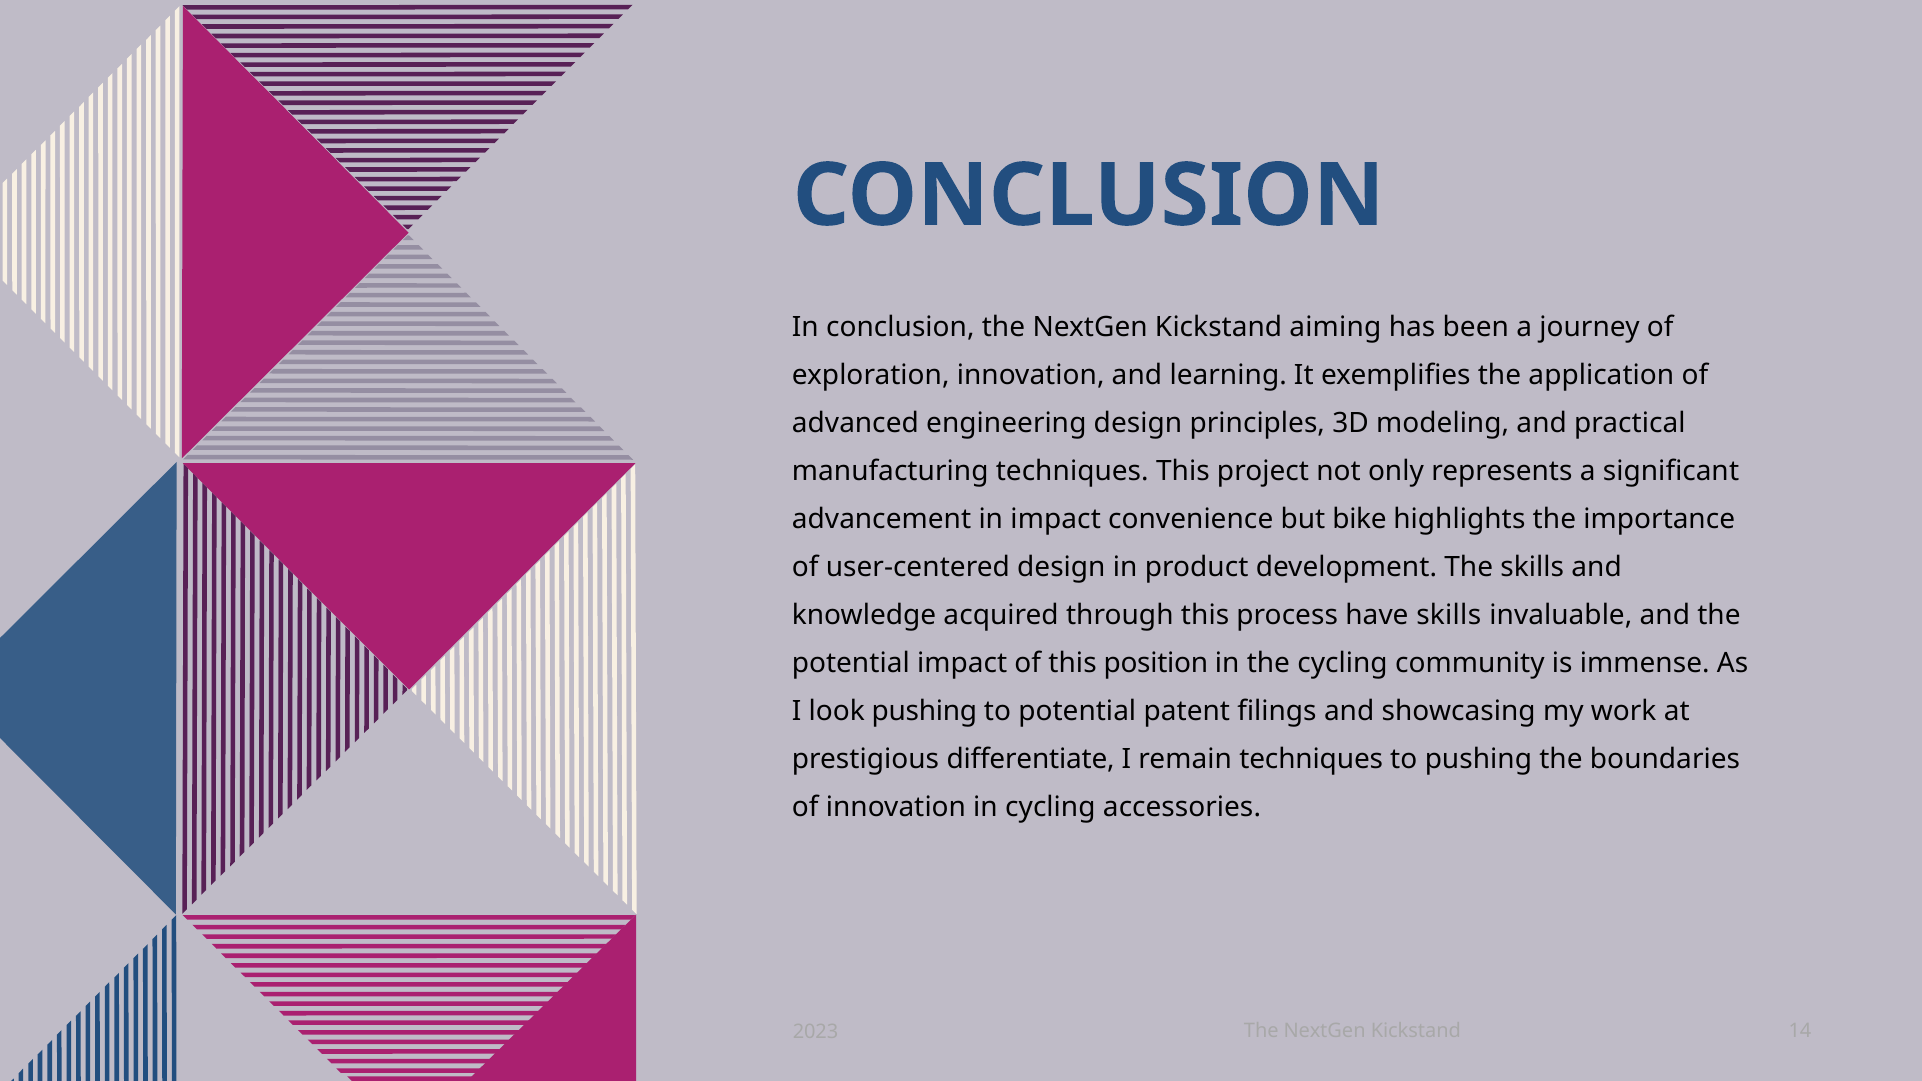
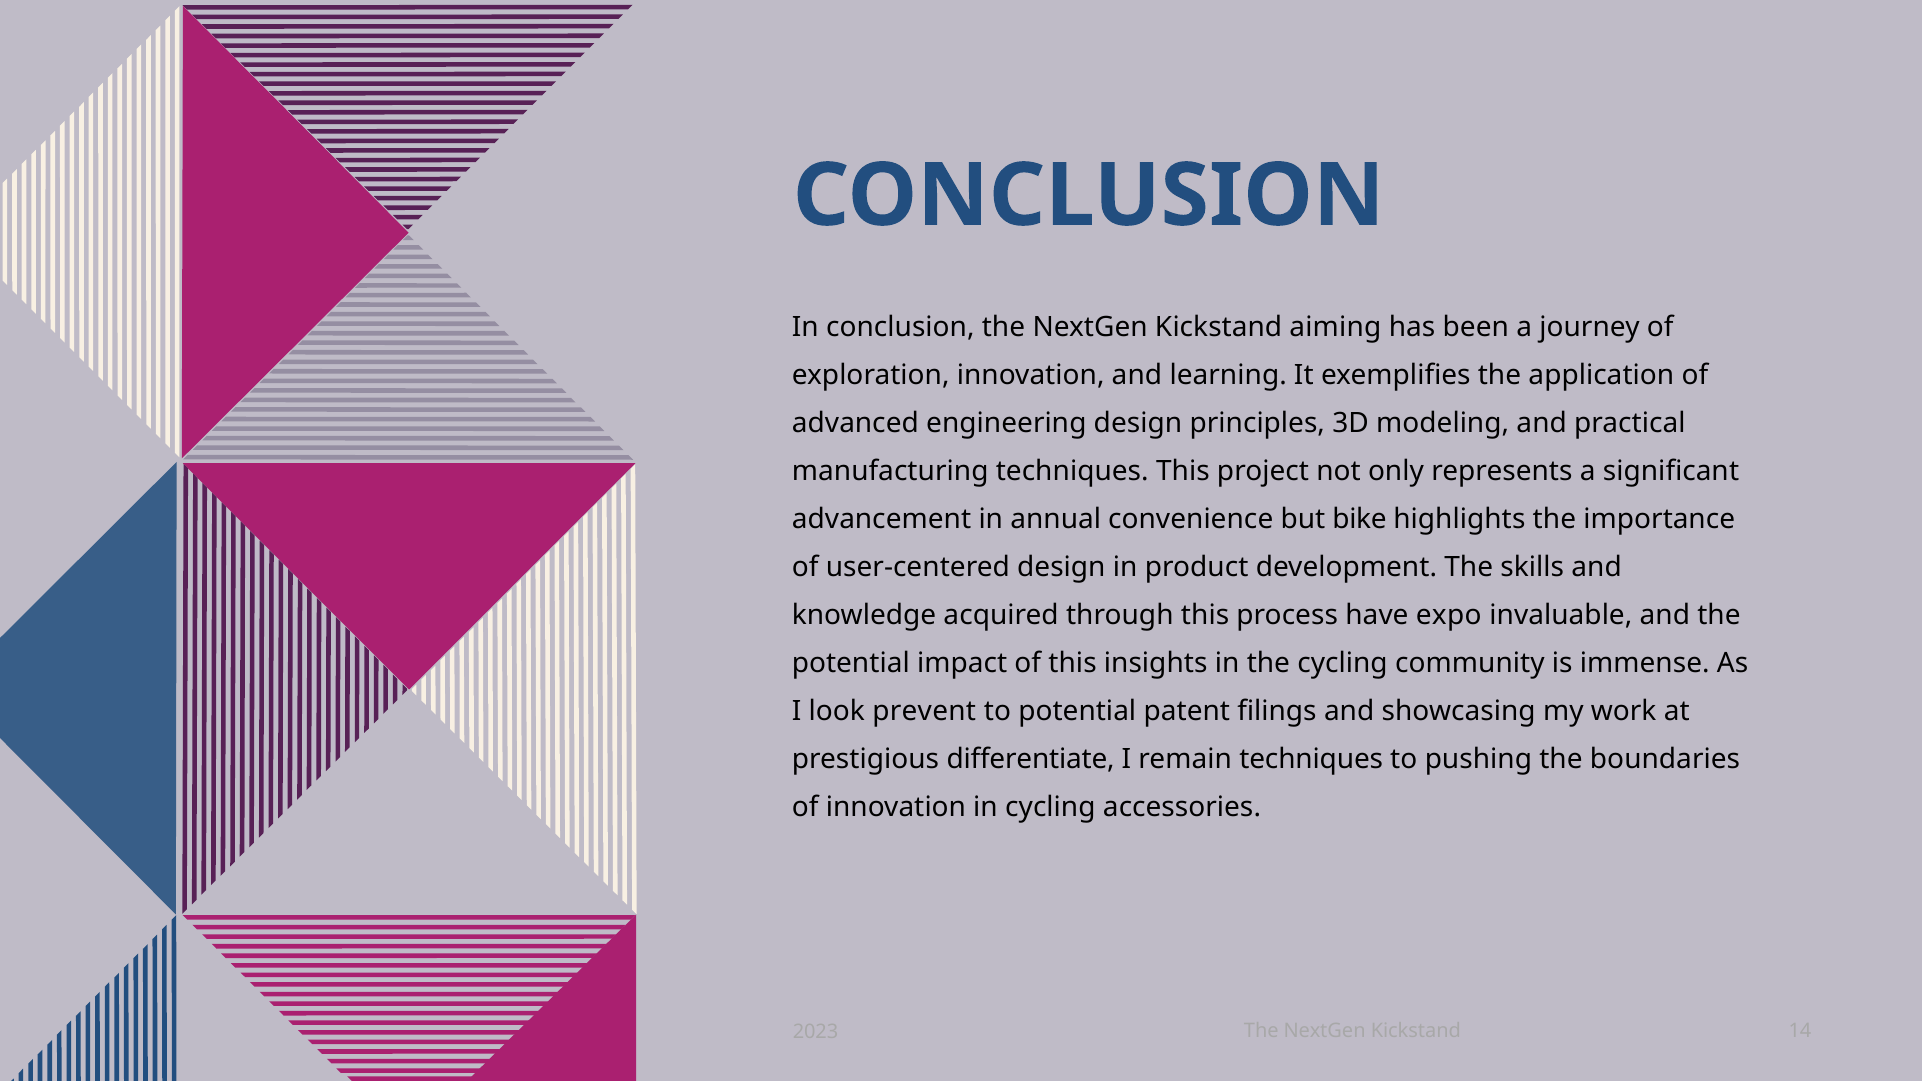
in impact: impact -> annual (1056, 519)
have skills: skills -> expo (1449, 615)
position: position -> insights (1156, 664)
look pushing: pushing -> prevent (924, 712)
